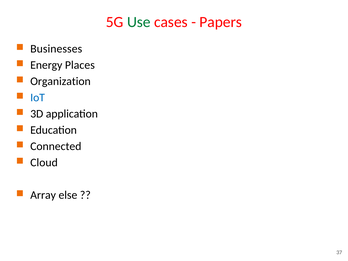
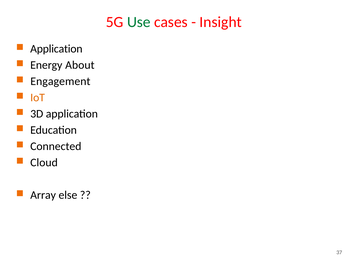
Papers: Papers -> Insight (221, 22)
Businesses: Businesses -> Application (56, 49)
Places: Places -> About (80, 65)
Organization: Organization -> Engagement (60, 81)
IoT colour: blue -> orange (38, 98)
